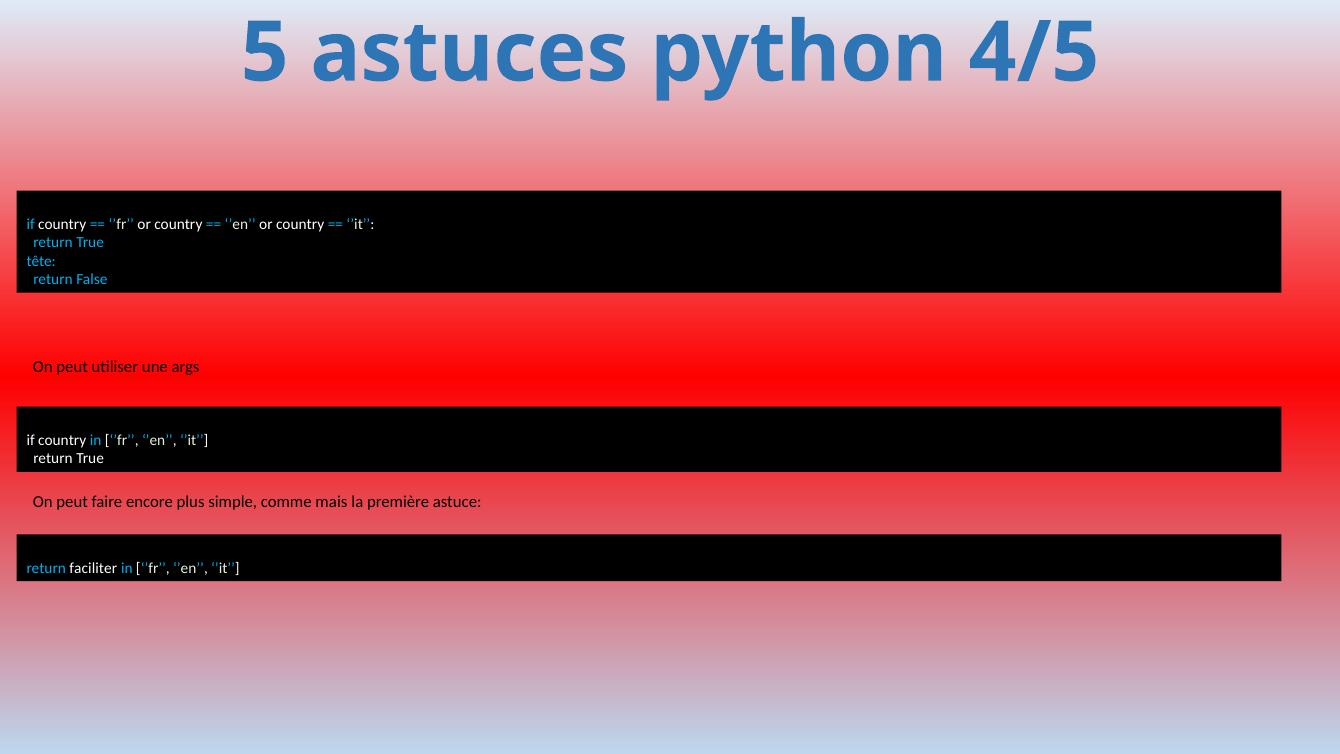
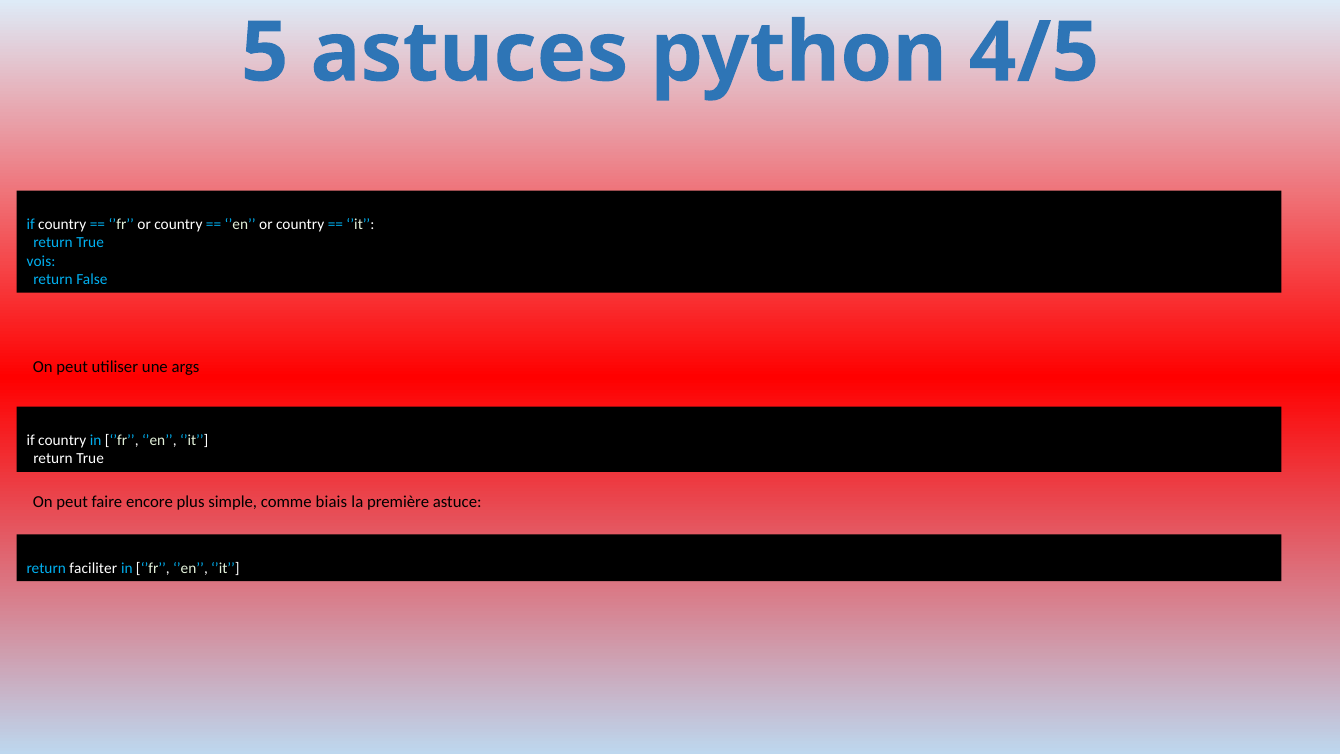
tête: tête -> vois (41, 261)
mais: mais -> biais (331, 501)
